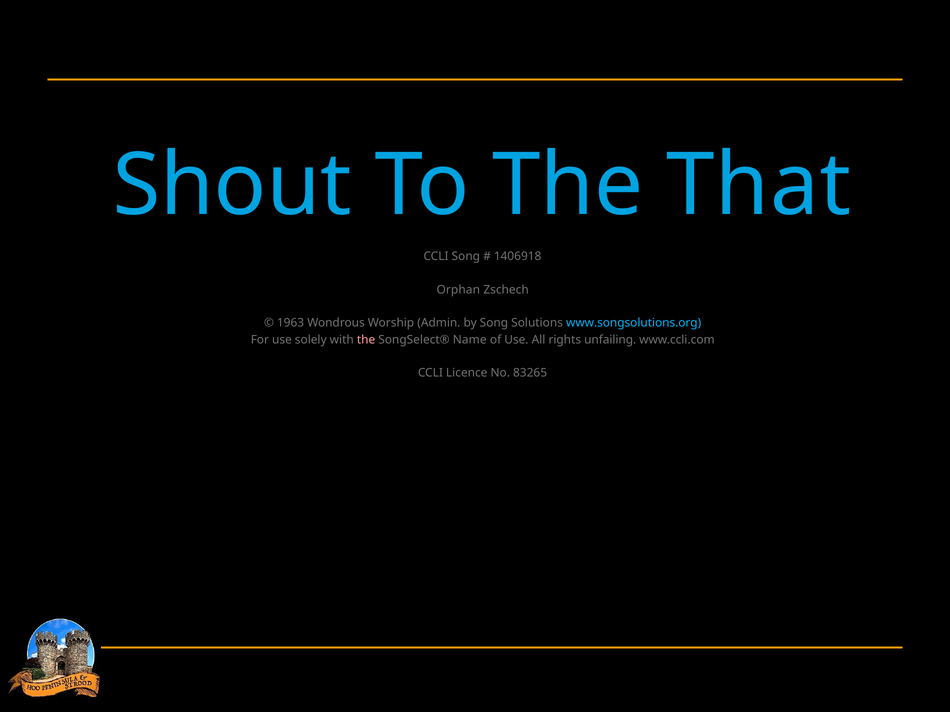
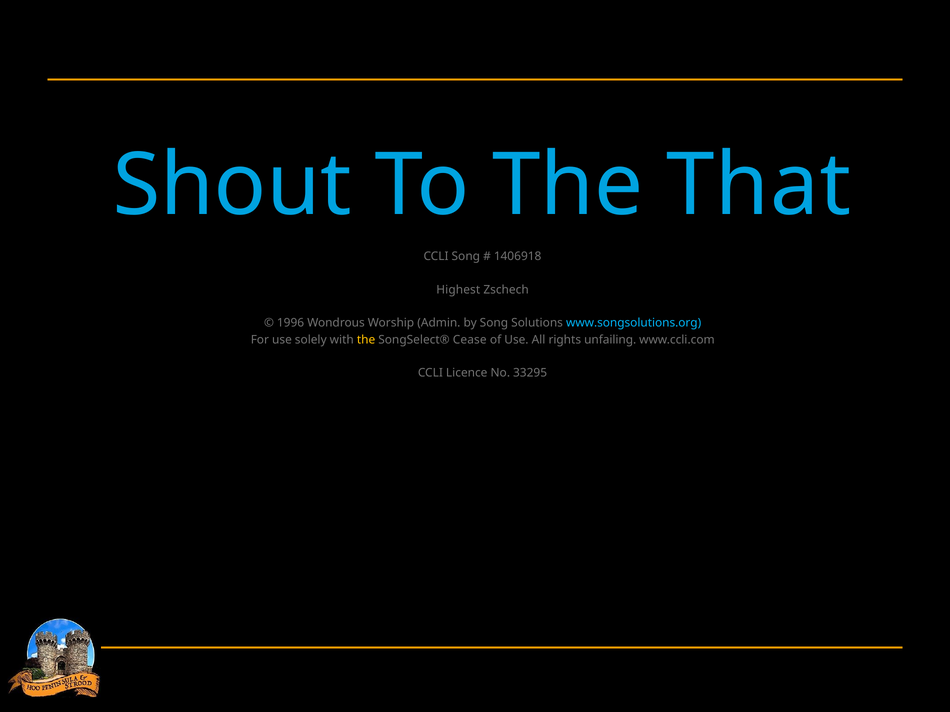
Orphan: Orphan -> Highest (458, 290)
1963: 1963 -> 1996 (291, 323)
the colour: pink -> yellow (366, 340)
Name: Name -> Cease (470, 340)
83265: 83265 -> 33295 (530, 373)
